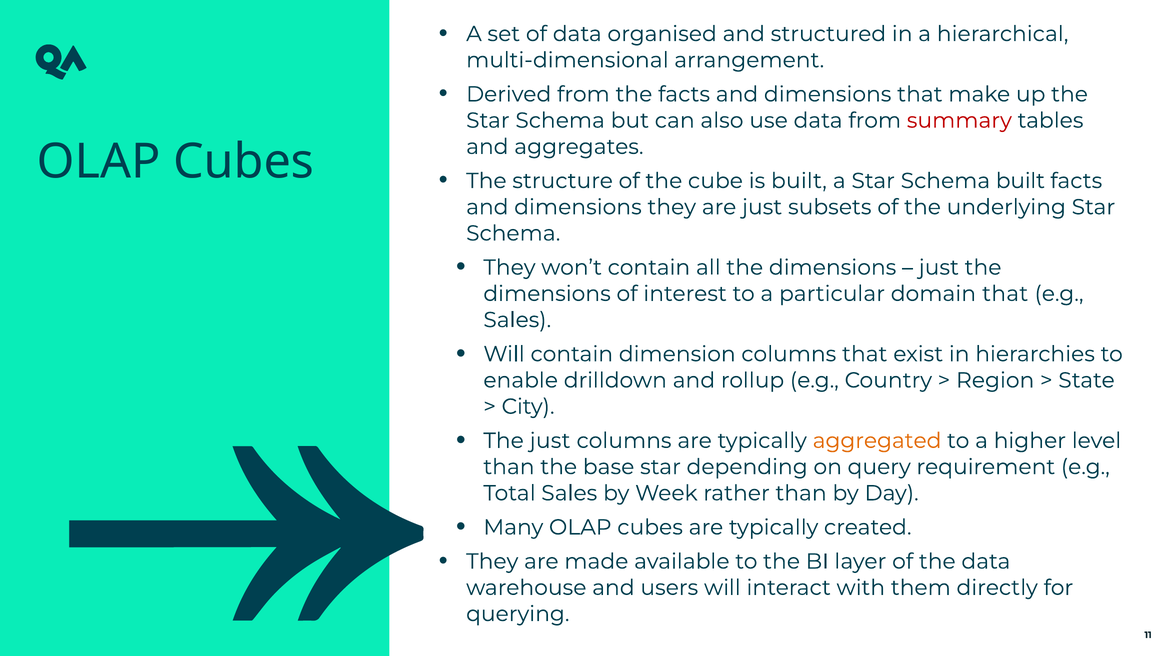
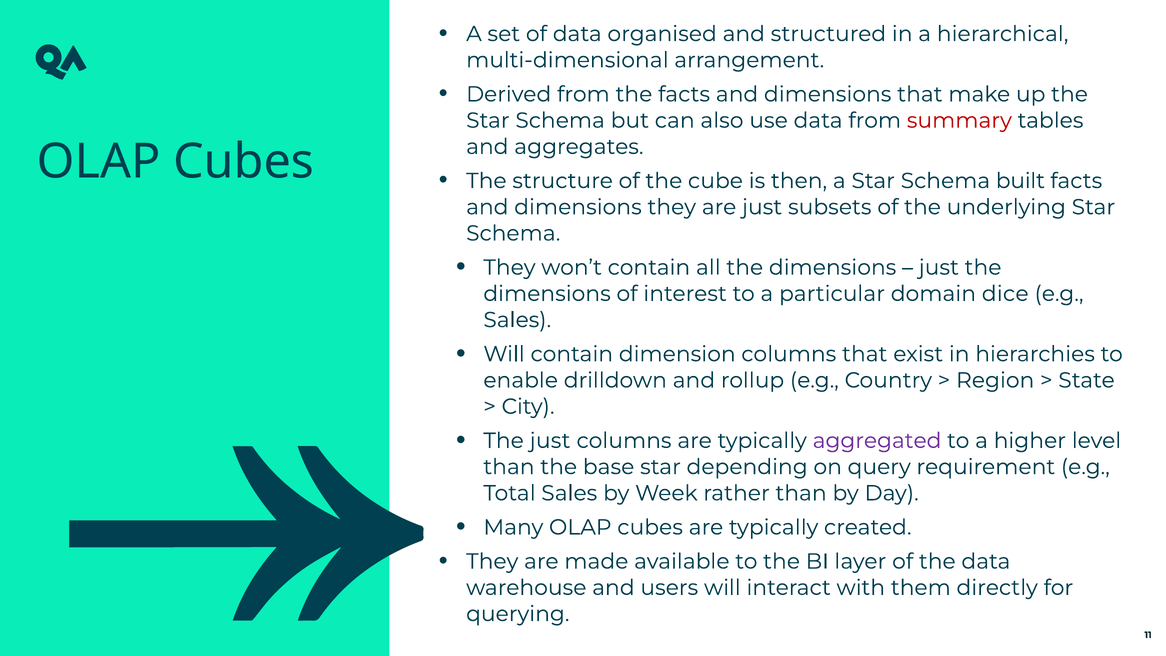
is built: built -> then (799, 181)
domain that: that -> dice (1005, 294)
aggregated colour: orange -> purple (877, 441)
